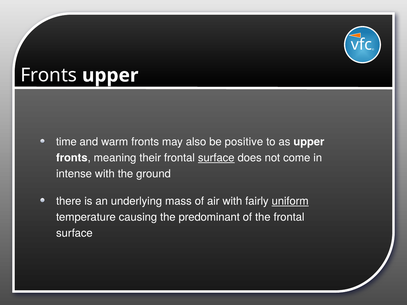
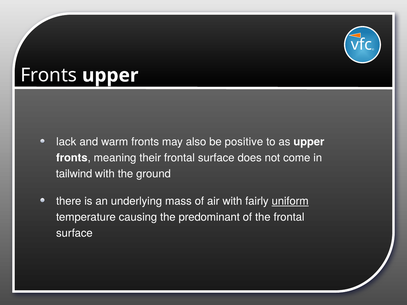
time: time -> lack (66, 142)
surface underline: present -> none (216, 158)
intense: intense -> tailwind (74, 174)
